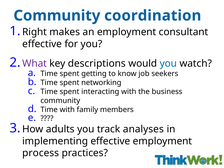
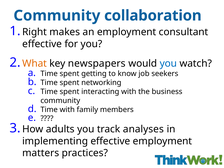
coordination: coordination -> collaboration (153, 16)
What colour: purple -> orange (35, 63)
descriptions: descriptions -> newspapers (97, 63)
process: process -> matters (41, 153)
